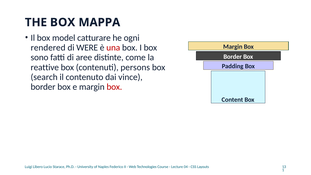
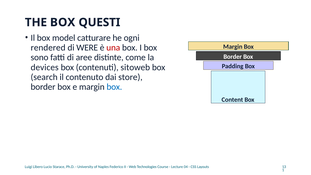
MAPPA: MAPPA -> QUESTI (99, 22)
reattive: reattive -> devices (45, 67)
persons: persons -> sitoweb (135, 67)
vince: vince -> store (130, 77)
box colour: red -> blue (114, 87)
